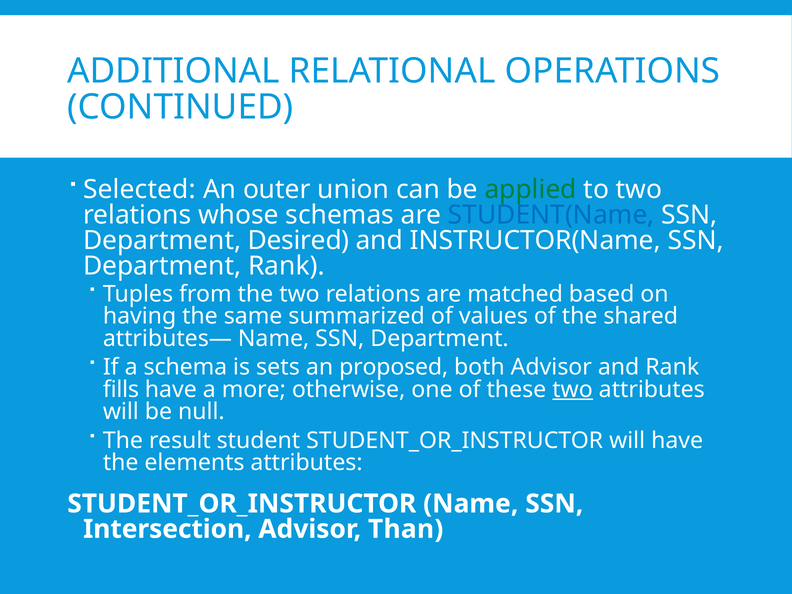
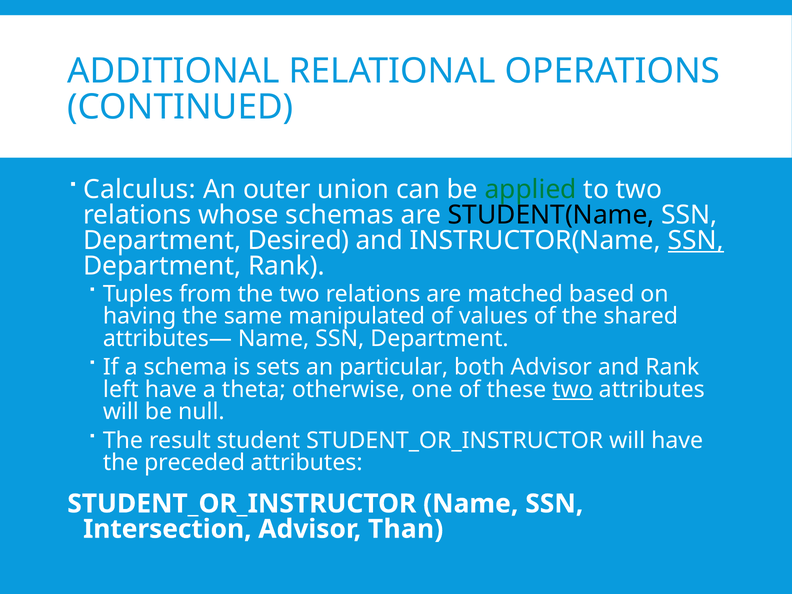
Selected: Selected -> Calculus (139, 190)
STUDENT(Name colour: blue -> black (551, 215)
SSN underline: none -> present (696, 240)
summarized: summarized -> manipulated (357, 316)
proposed: proposed -> particular (394, 367)
fills: fills -> left (121, 389)
more: more -> theta (254, 389)
elements: elements -> preceded (195, 463)
